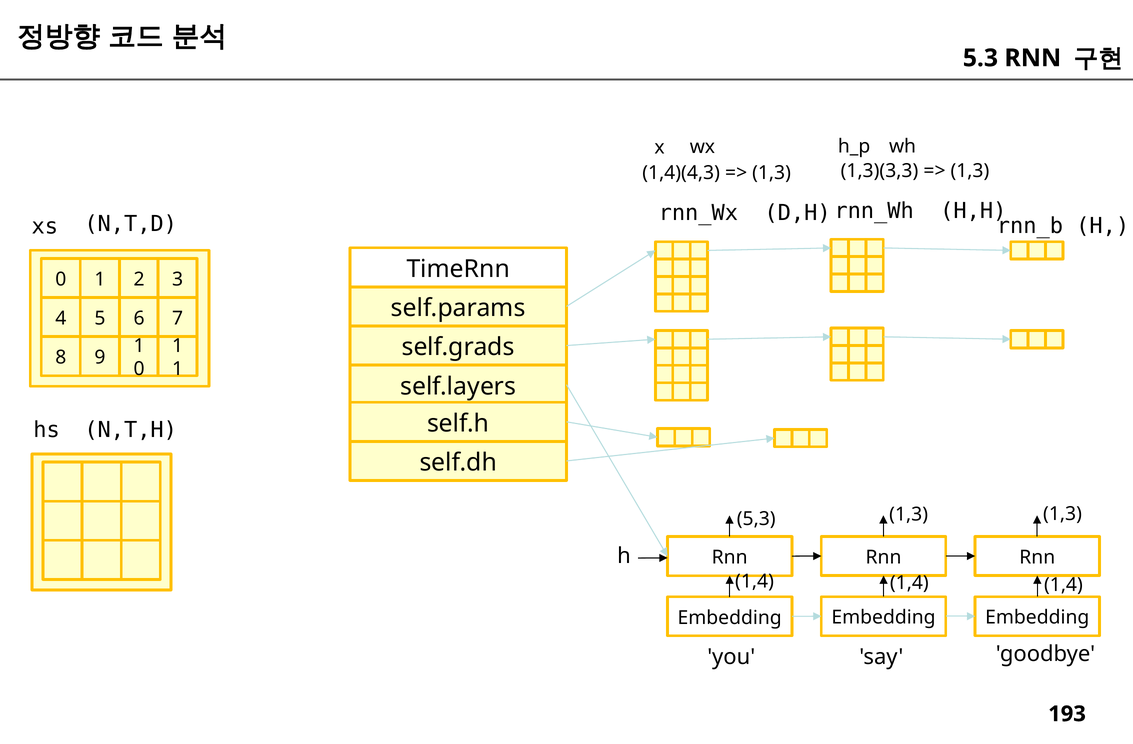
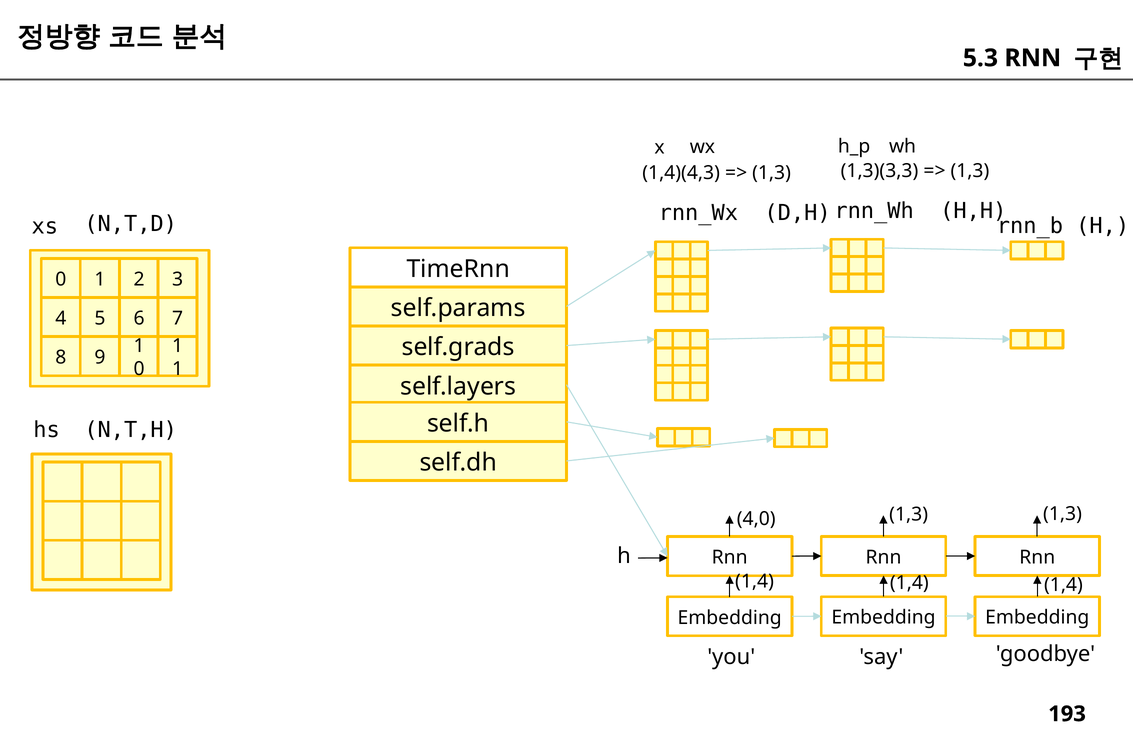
5,3: 5,3 -> 4,0 (756, 519)
